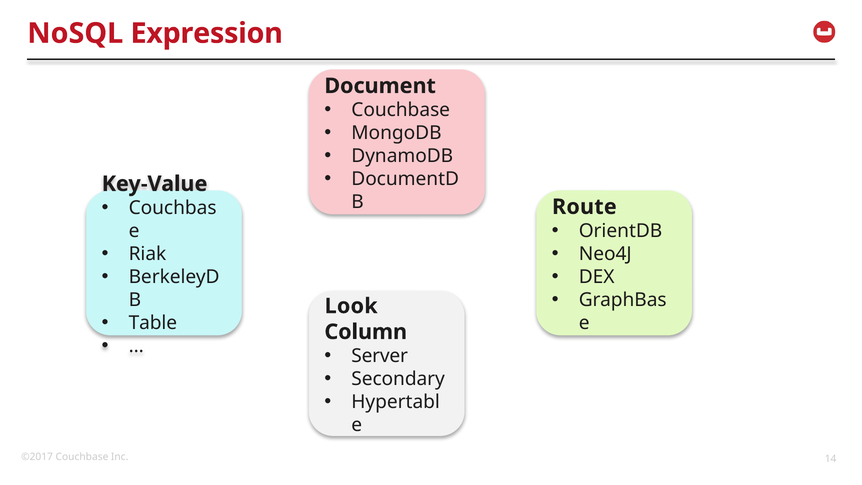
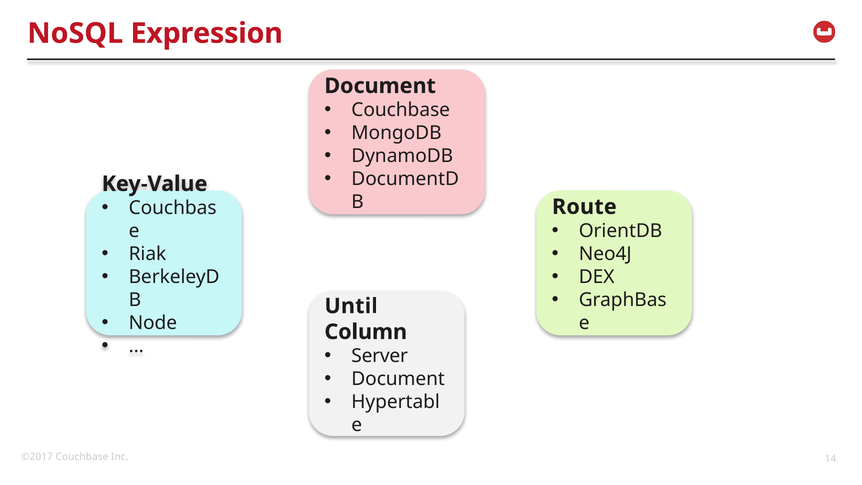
Look: Look -> Until (351, 306)
Table: Table -> Node (153, 323)
Secondary: Secondary -> Document (398, 379)
